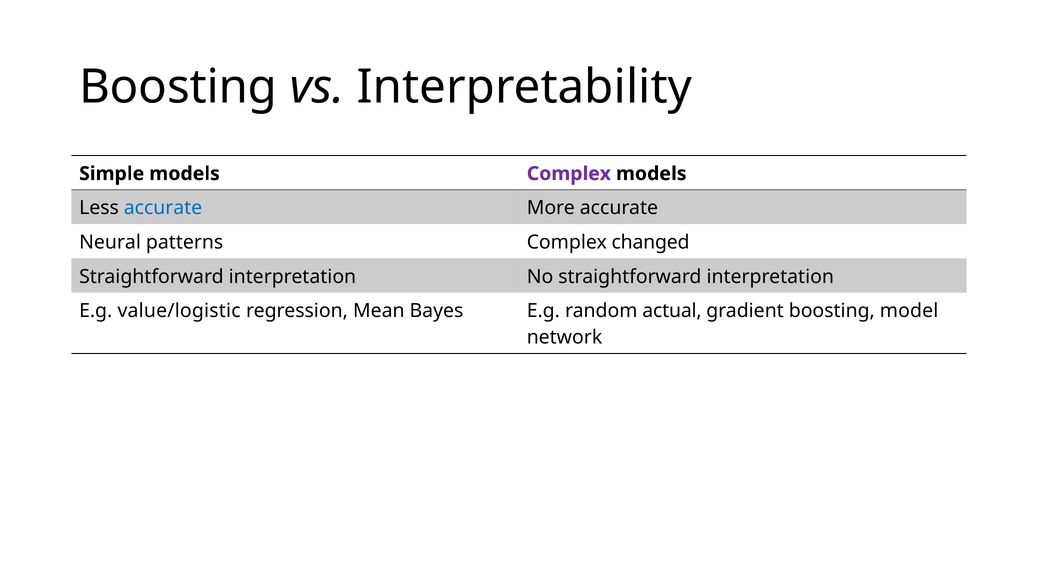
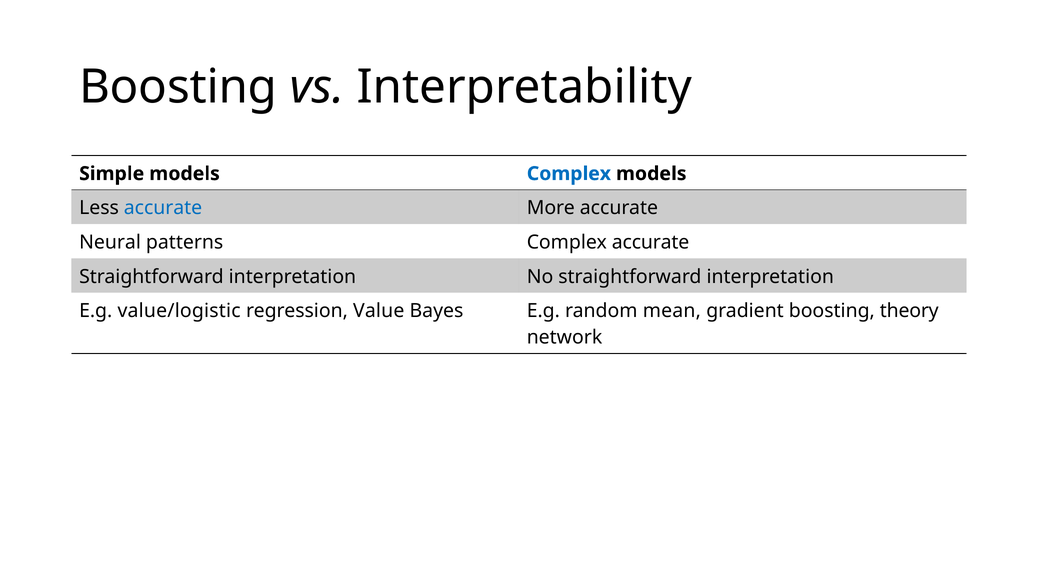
Complex colour: purple -> blue (569, 174)
Complex changed: changed -> accurate (651, 242)
Mean: Mean -> Value (379, 311)
actual: actual -> mean (672, 311)
model: model -> theory (909, 311)
